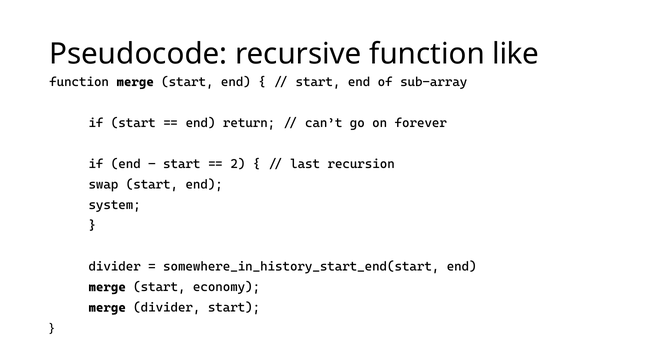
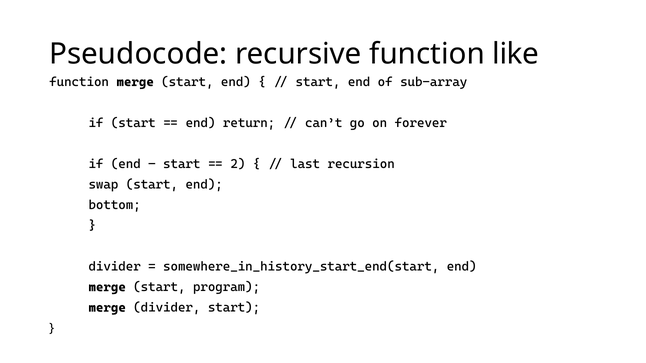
system: system -> bottom (115, 205)
economy: economy -> program (227, 287)
